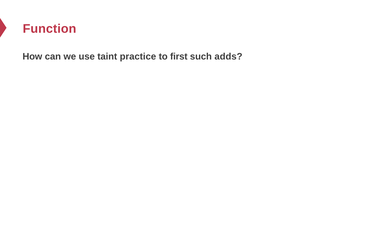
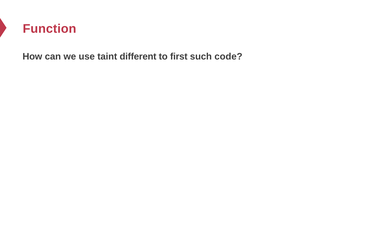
practice: practice -> different (138, 57)
adds: adds -> code (228, 57)
